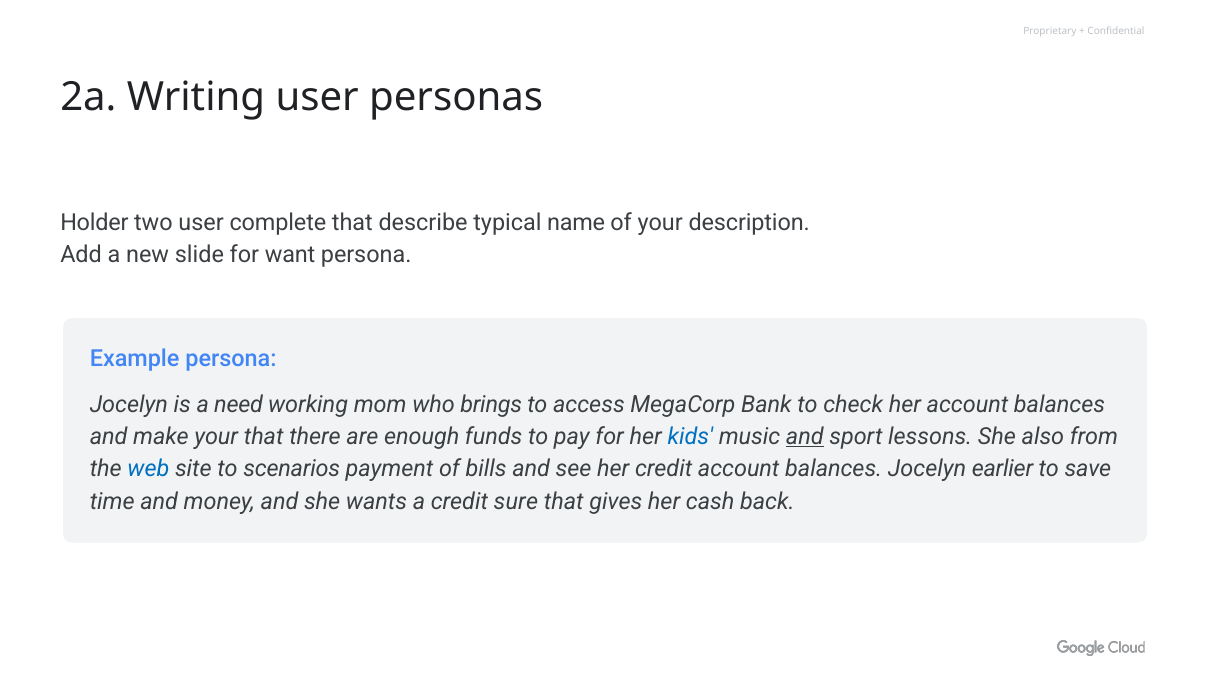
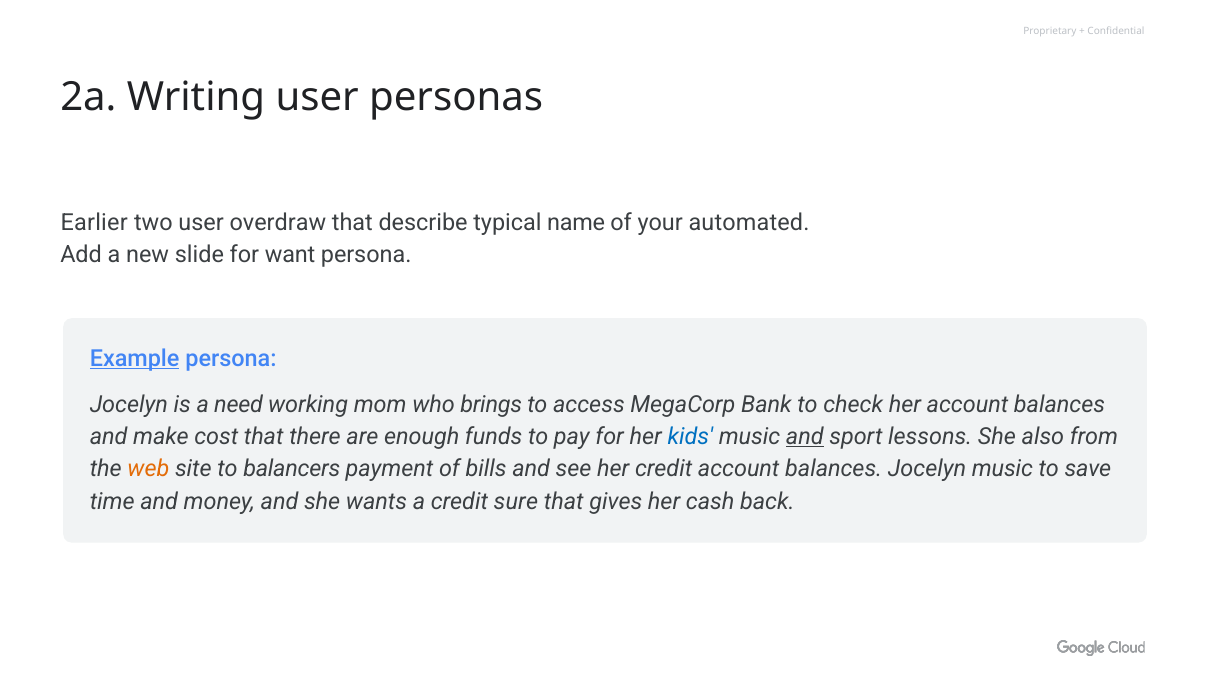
Holder: Holder -> Earlier (94, 222)
complete: complete -> overdraw (278, 222)
description: description -> automated (749, 222)
Example underline: none -> present (135, 359)
make your: your -> cost (216, 437)
web colour: blue -> orange (148, 469)
scenarios: scenarios -> balancers (292, 469)
Jocelyn earlier: earlier -> music (1002, 469)
